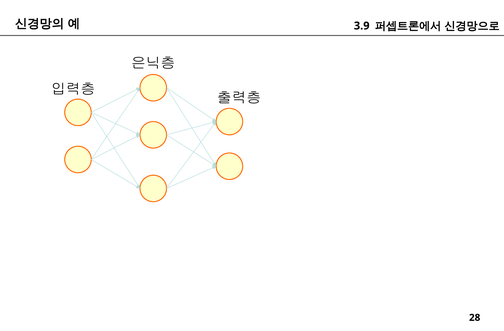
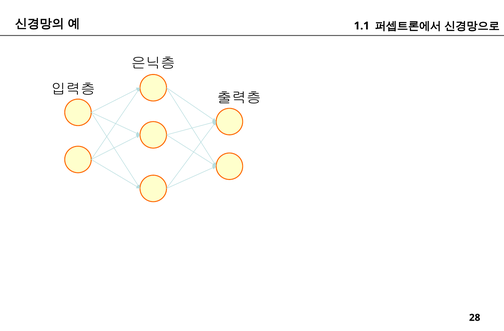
3.9: 3.9 -> 1.1 (362, 26)
